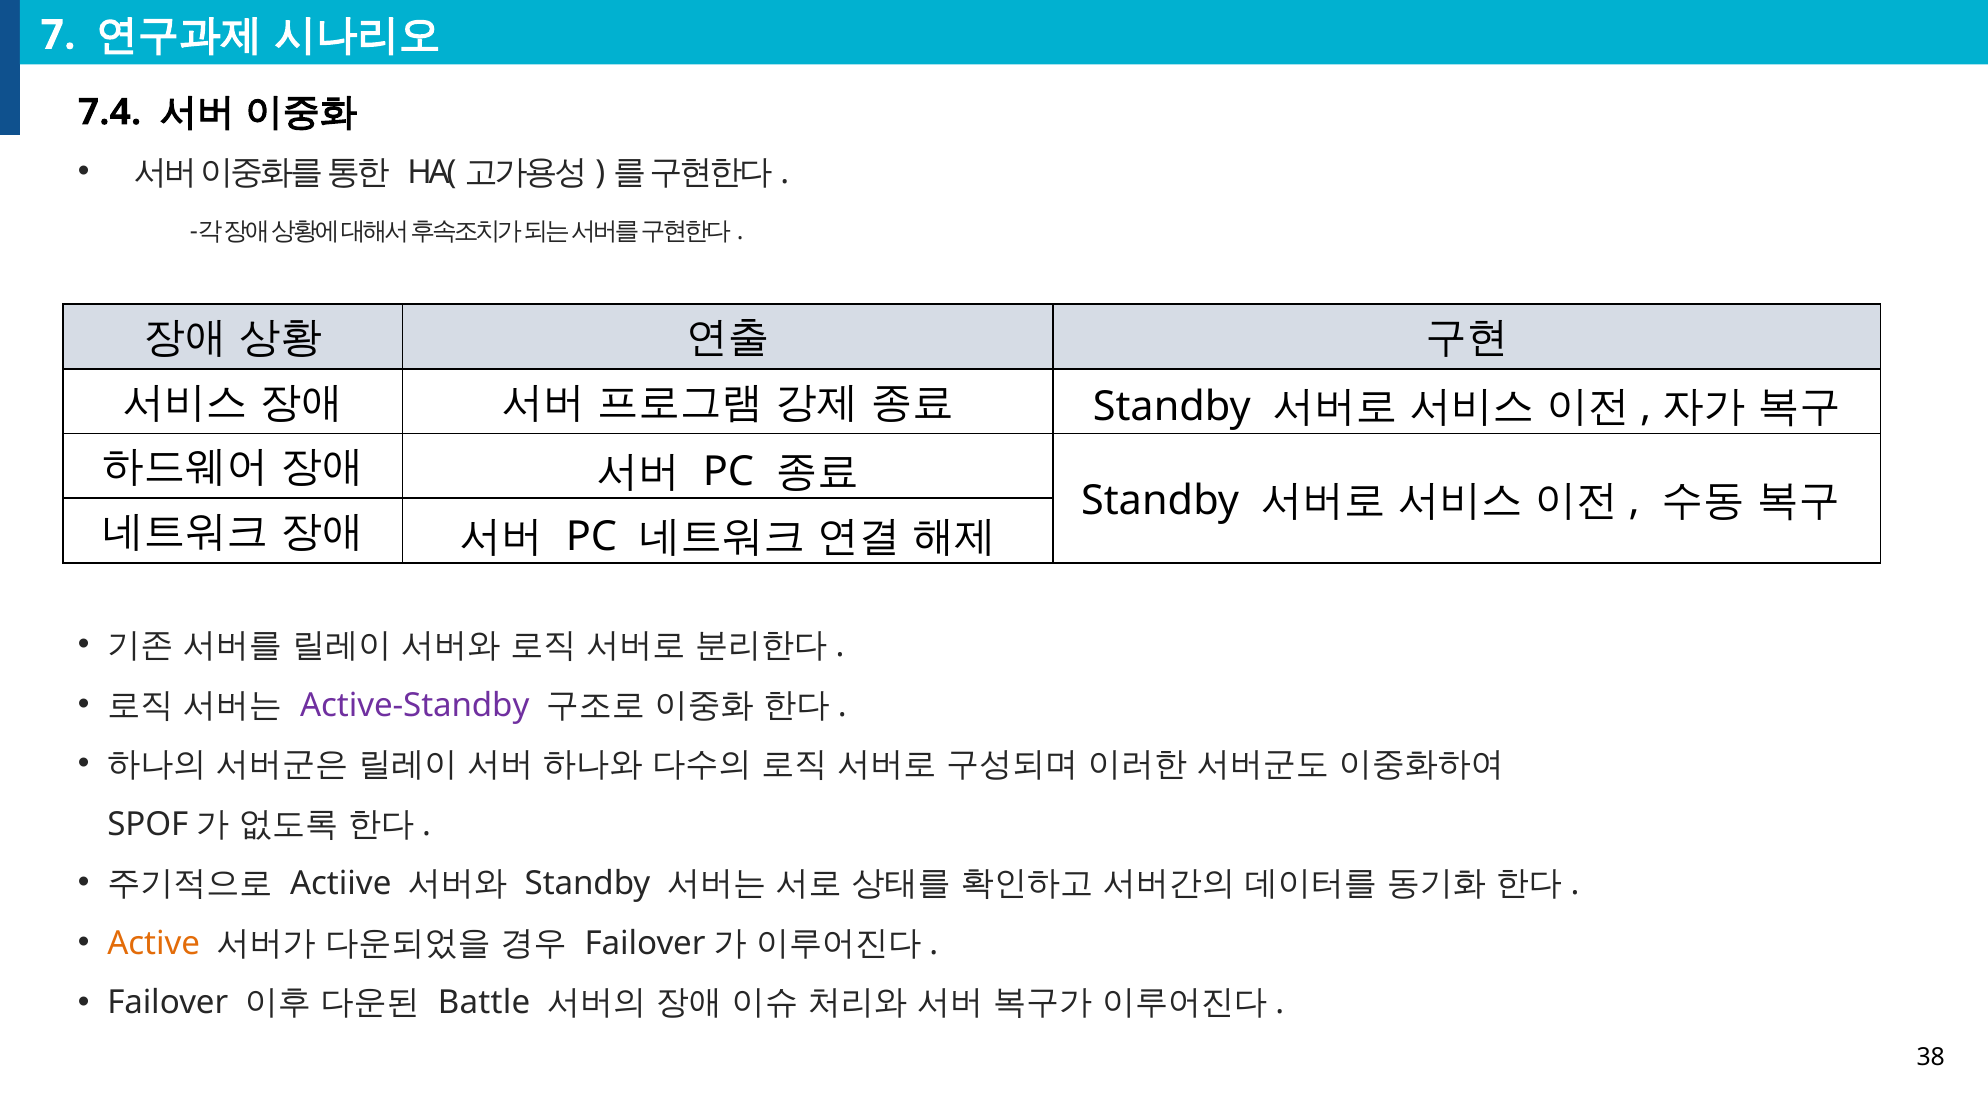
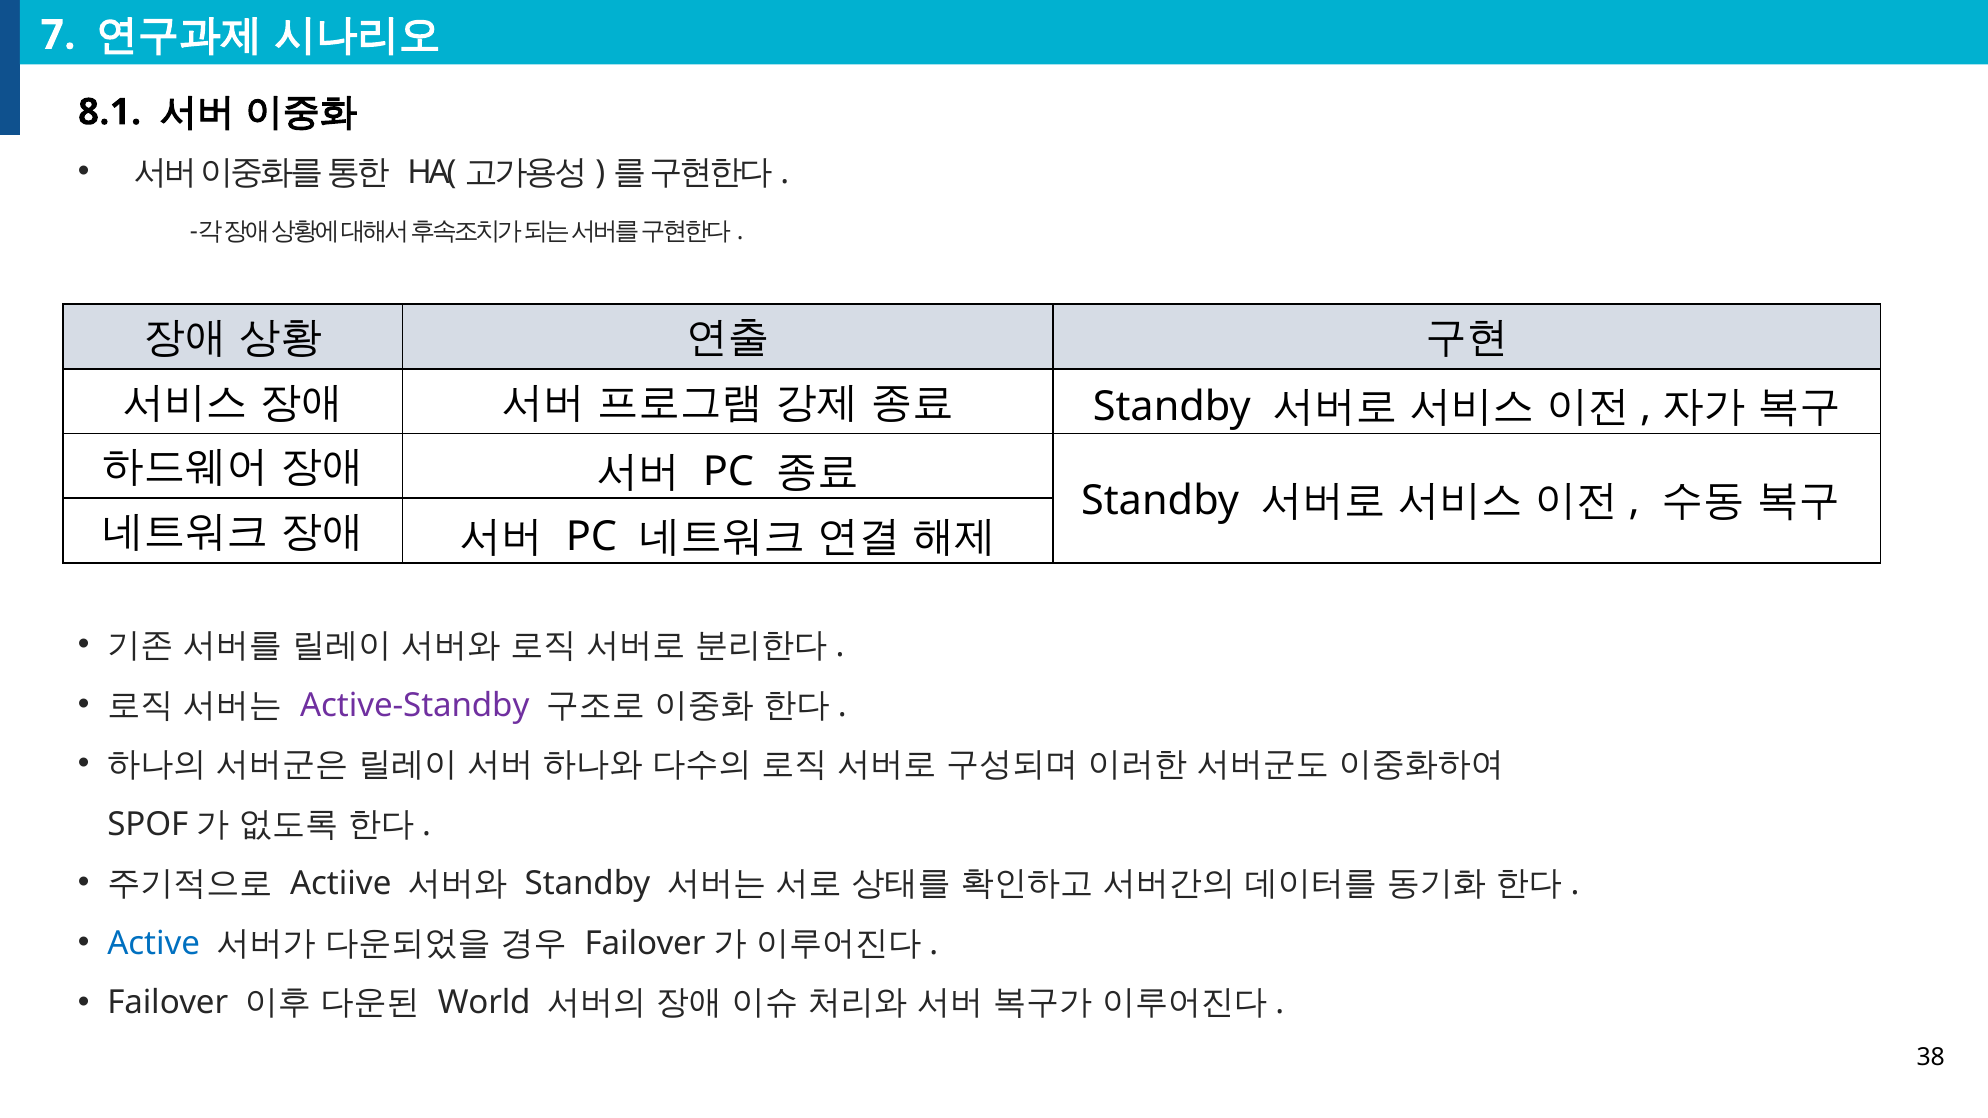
7.4: 7.4 -> 8.1 (110, 112)
Active colour: orange -> blue (154, 944)
Battle: Battle -> World (484, 1003)
